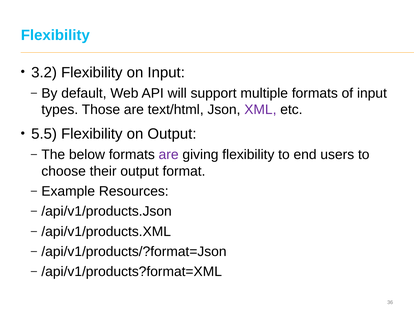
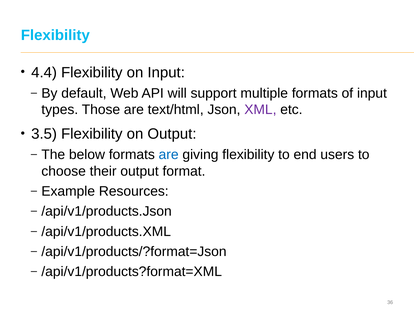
3.2: 3.2 -> 4.4 (44, 73)
5.5: 5.5 -> 3.5 (44, 134)
are colour: purple -> blue (169, 155)
